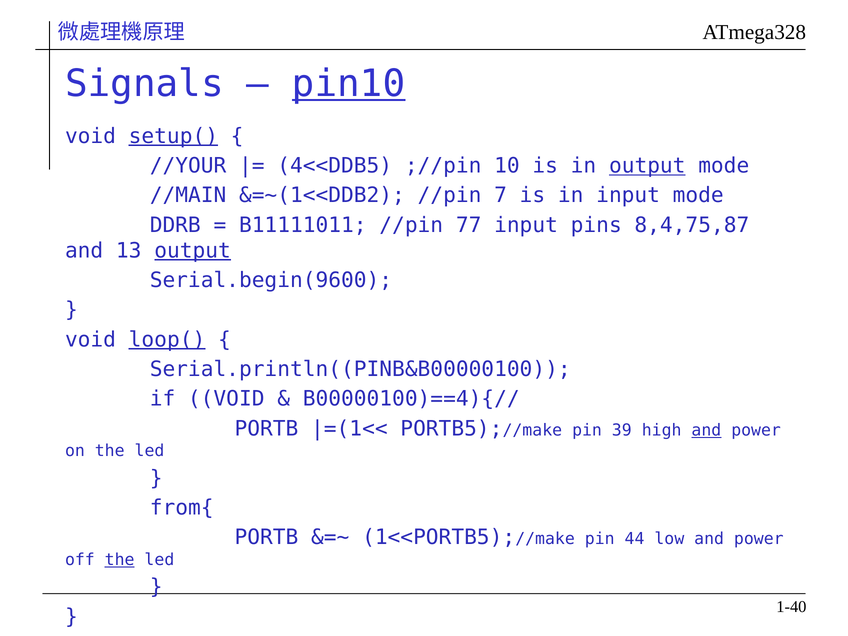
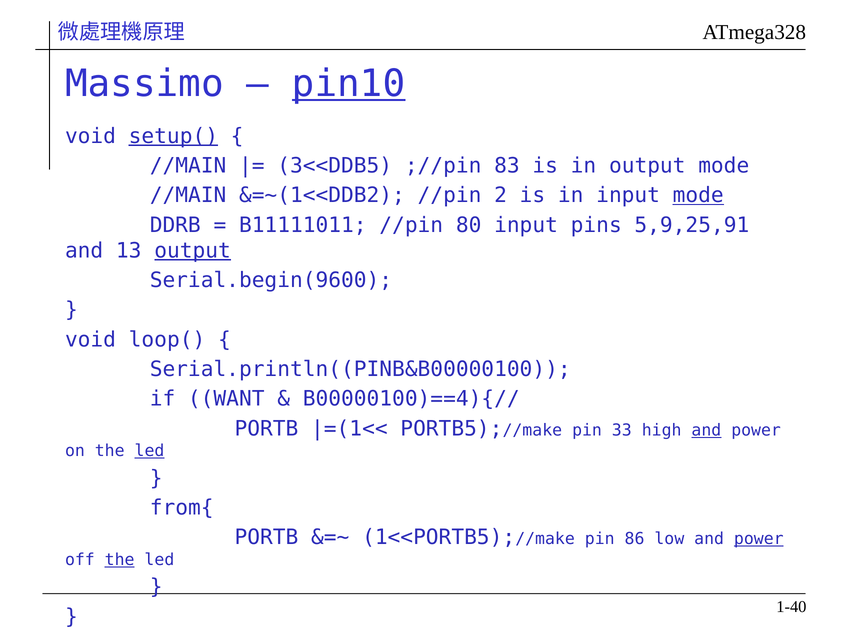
Signals: Signals -> Massimo (144, 84)
//YOUR: //YOUR -> //MAIN (188, 166)
4<<DDB5: 4<<DDB5 -> 3<<DDB5 (335, 166)
10: 10 -> 83 (507, 166)
output underline: present -> none (647, 166)
7: 7 -> 2 (501, 195)
mode underline: none -> present (698, 195)
77: 77 -> 80 (469, 225)
8,4,75,87: 8,4,75,87 -> 5,9,25,91 (692, 225)
loop( underline: present -> none (167, 340)
if VOID: VOID -> WANT (226, 399)
39: 39 -> 33 (622, 430)
led underline: none -> present (149, 451)
44: 44 -> 86 (635, 539)
power underline: none -> present (759, 539)
